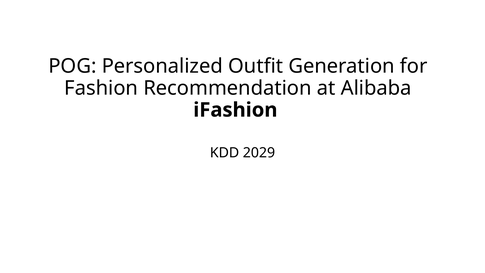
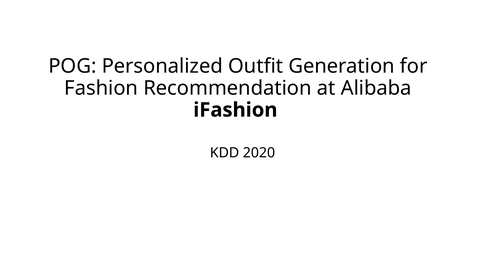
2029: 2029 -> 2020 (259, 153)
